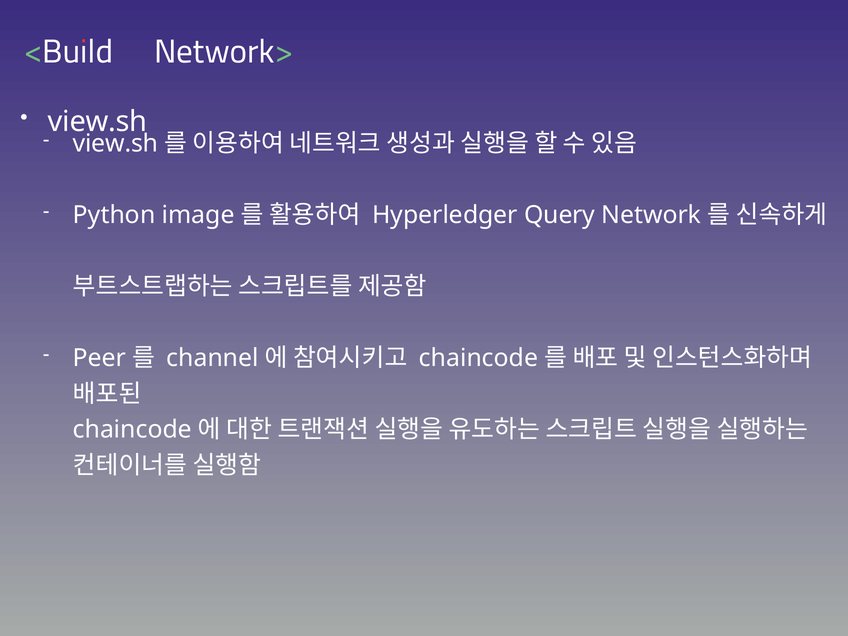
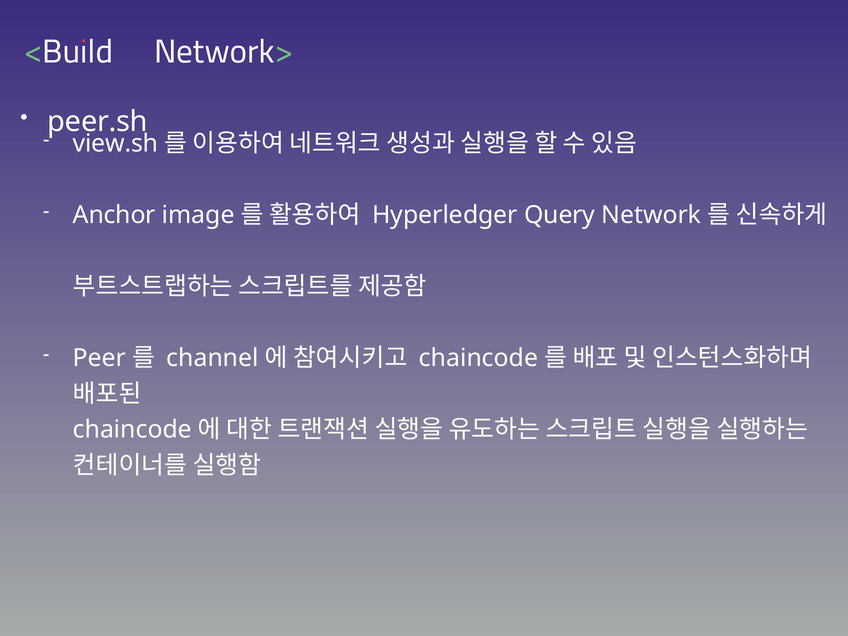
view.sh: view.sh -> peer.sh (98, 122)
Python: Python -> Anchor (114, 215)
